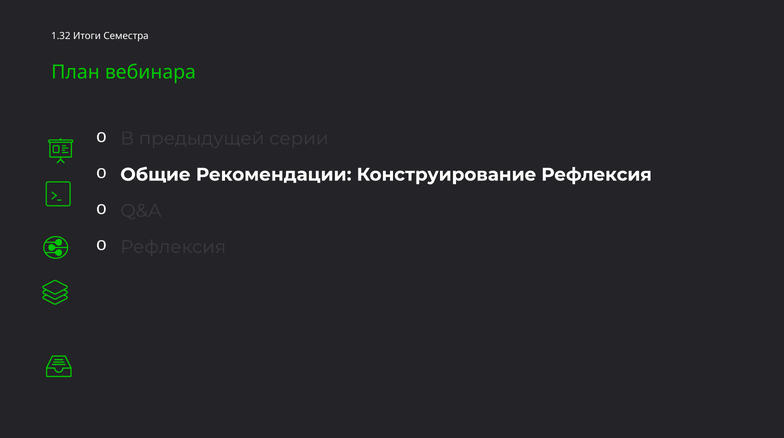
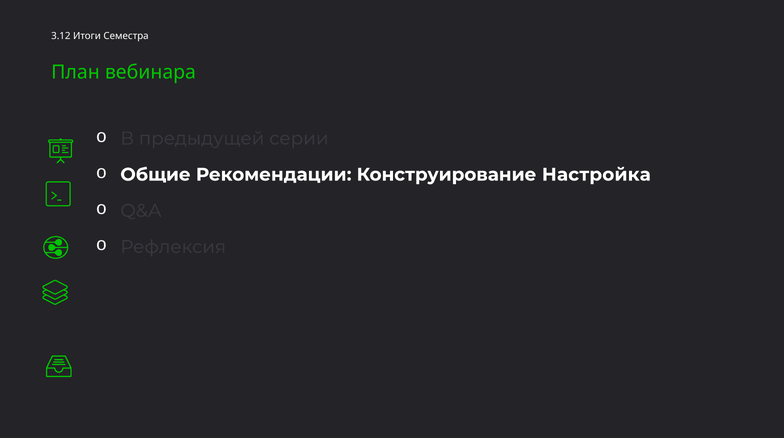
1.32: 1.32 -> 3.12 (61, 36)
Конструирование Рефлексия: Рефлексия -> Настройка (596, 175)
